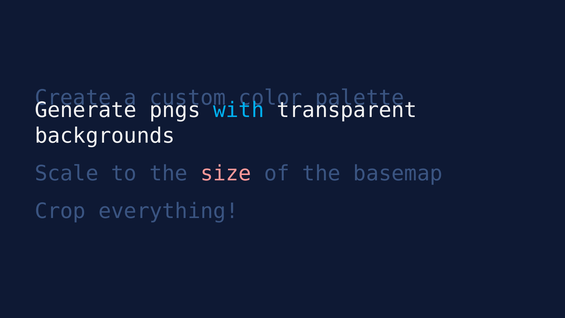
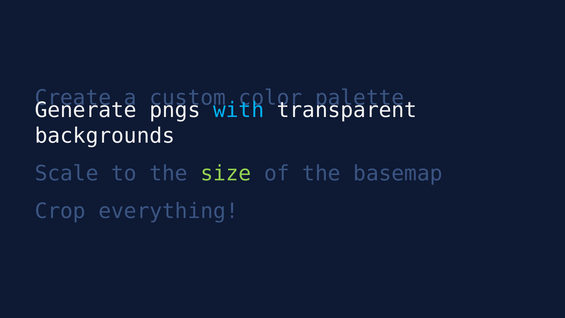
size colour: pink -> light green (226, 173)
